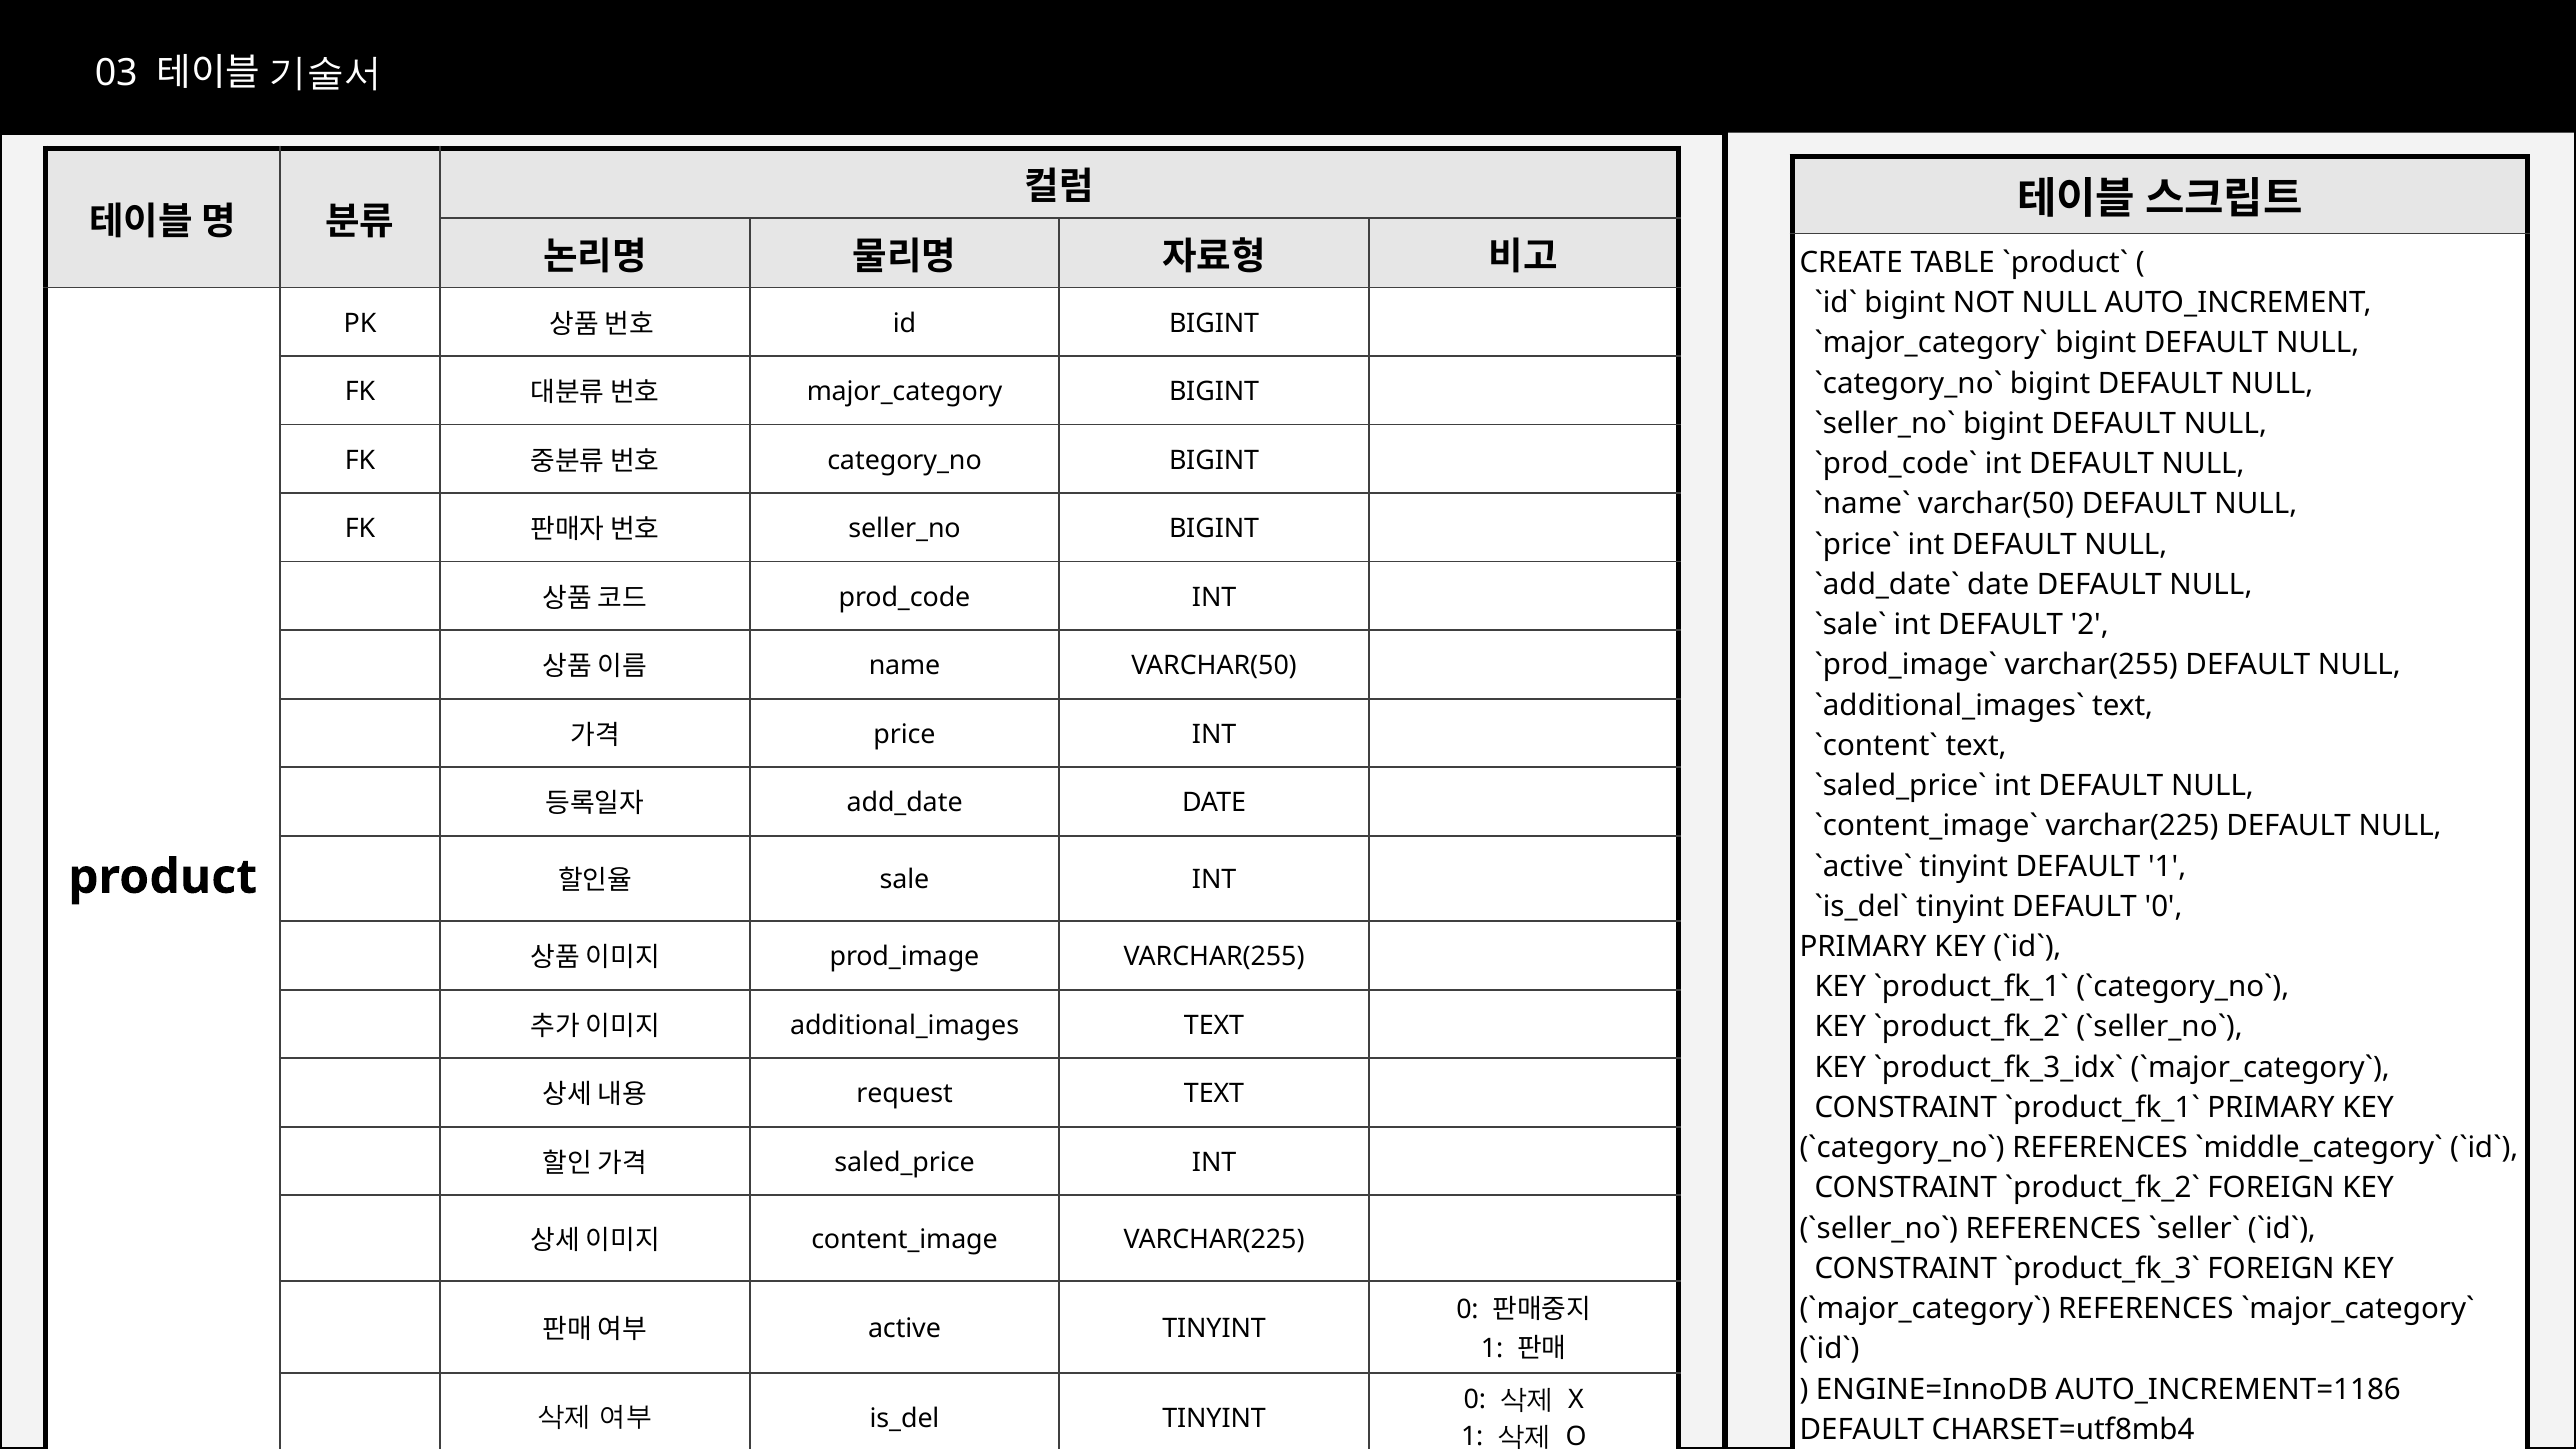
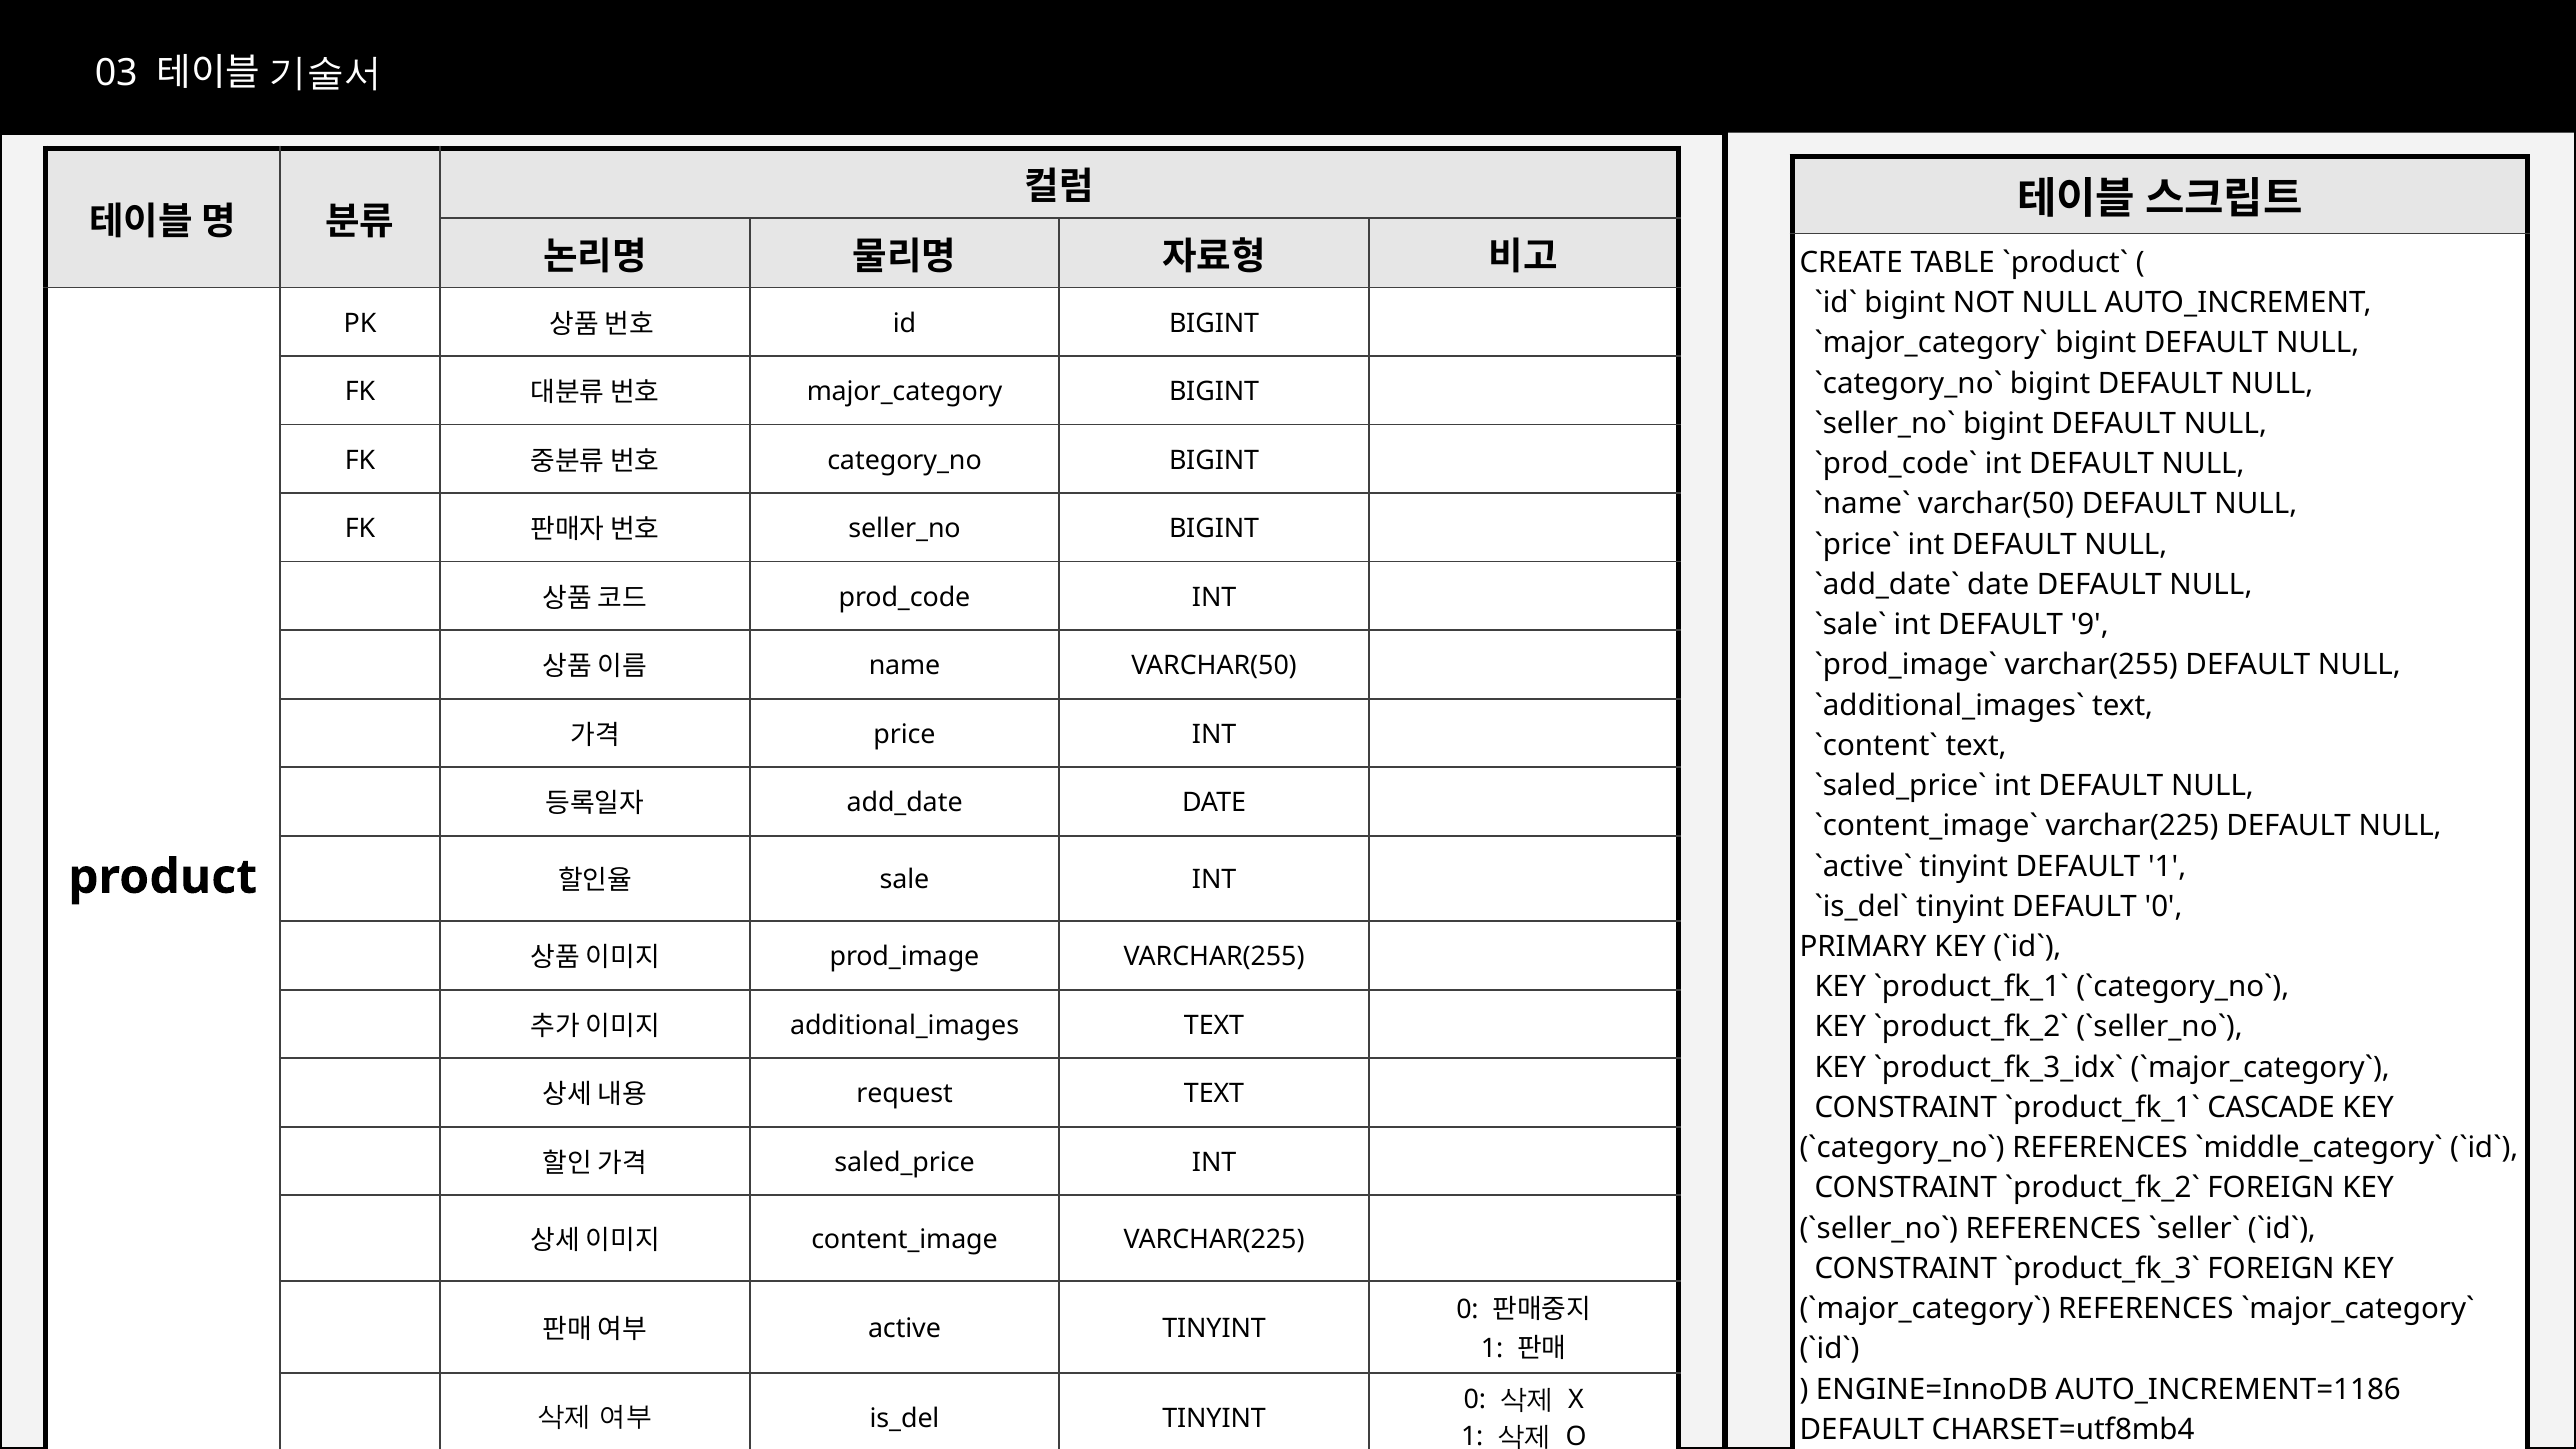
2: 2 -> 9 (2090, 625)
PRIMARY: PRIMARY -> CASCADE (2271, 1108)
